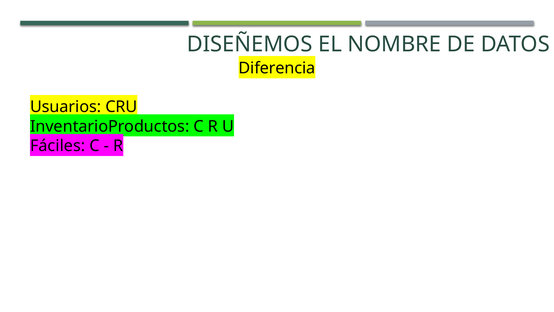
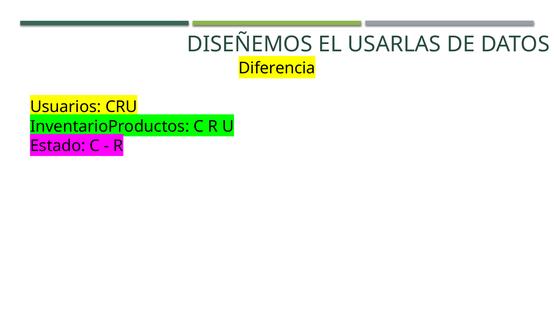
NOMBRE: NOMBRE -> USARLAS (394, 44)
Fáciles: Fáciles -> Estado (58, 146)
